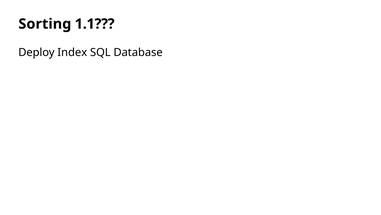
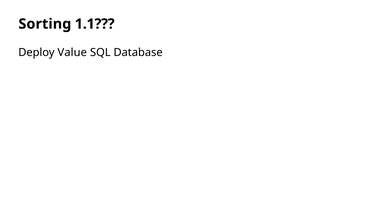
Index: Index -> Value (72, 52)
